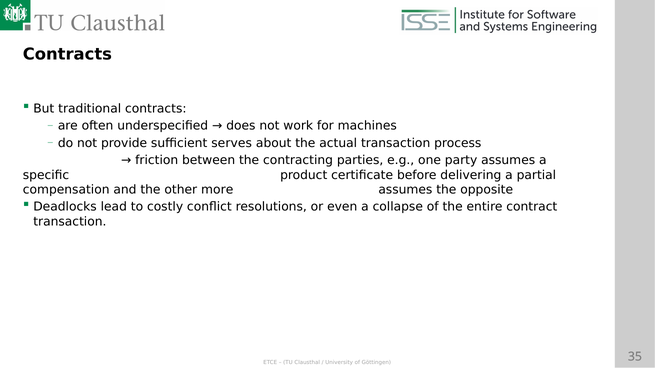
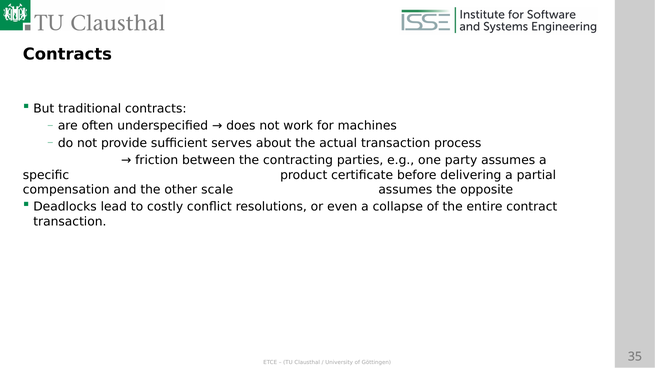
more: more -> scale (217, 190)
